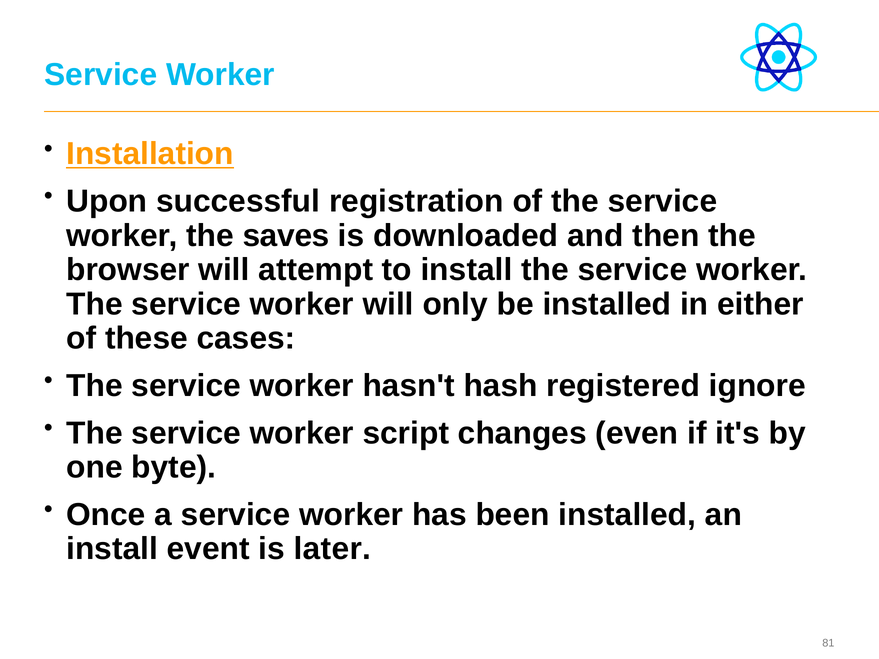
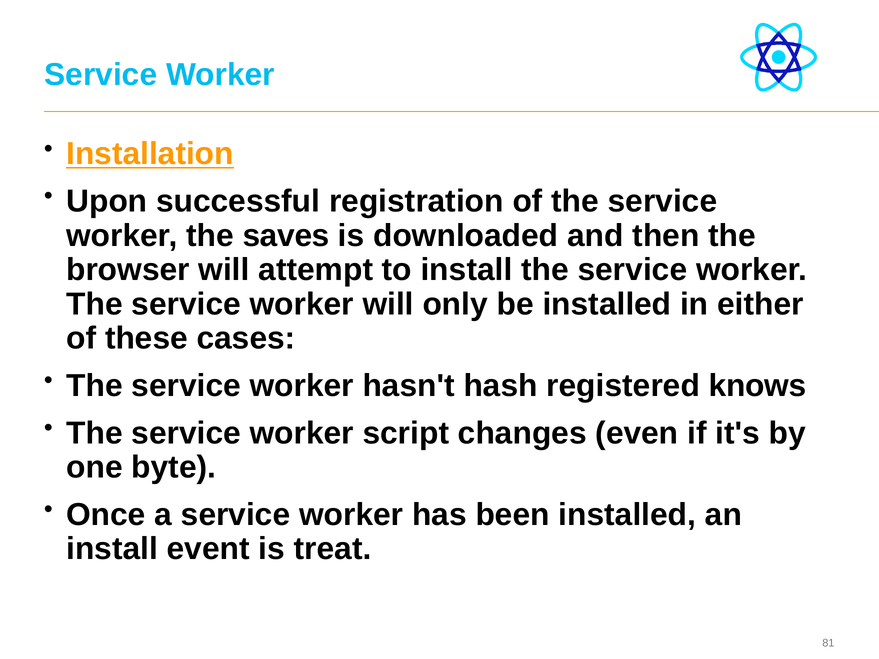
ignore: ignore -> knows (758, 386)
later: later -> treat (333, 549)
